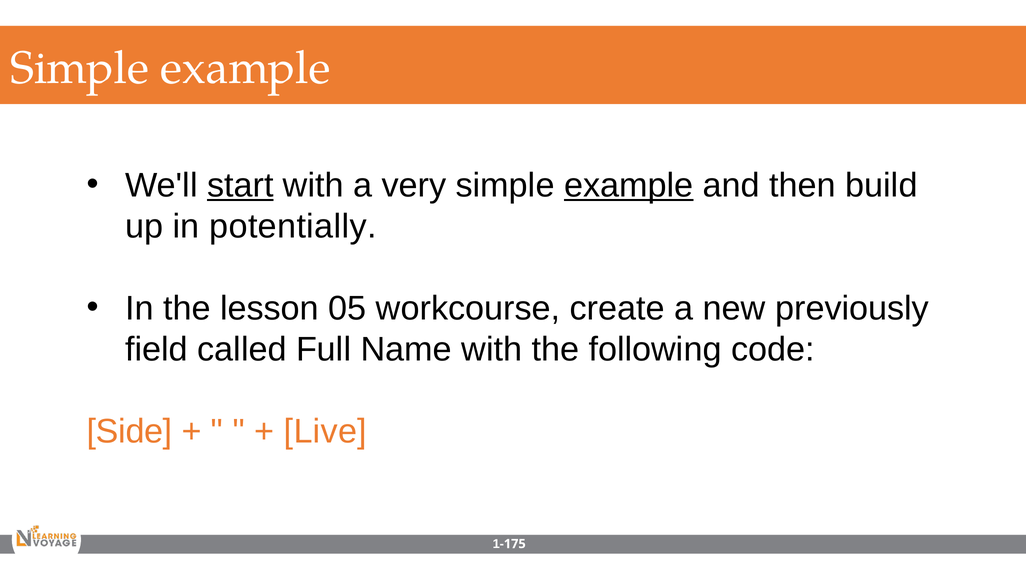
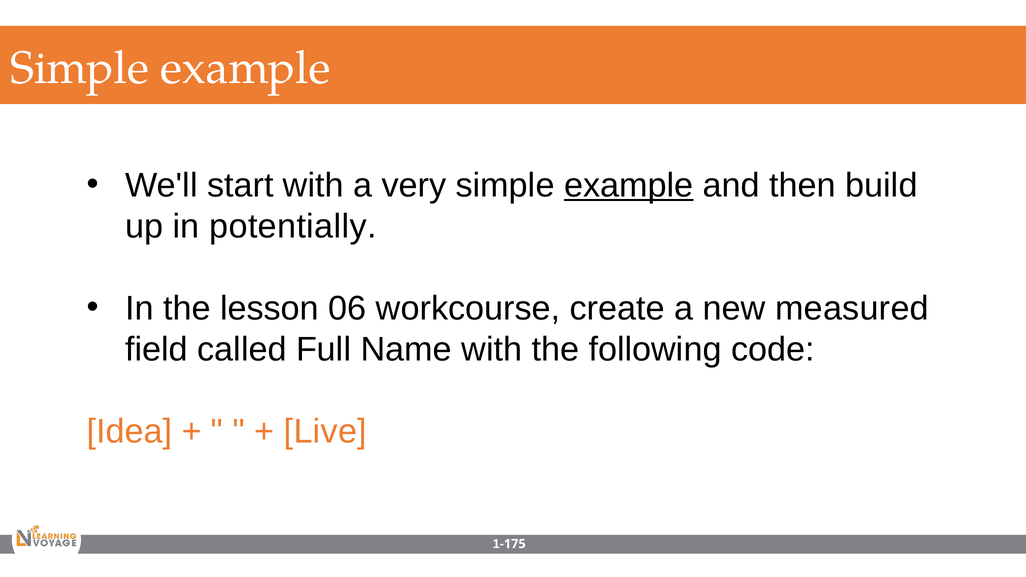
start underline: present -> none (240, 185)
05: 05 -> 06 (347, 308)
previously: previously -> measured (852, 308)
Side: Side -> Idea (129, 432)
